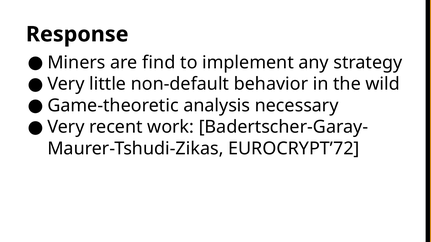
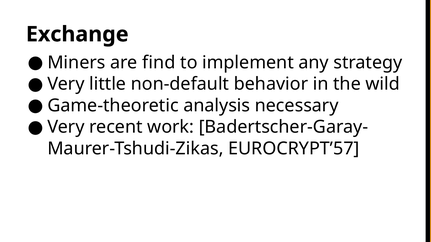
Response: Response -> Exchange (77, 34)
EUROCRYPT’72: EUROCRYPT’72 -> EUROCRYPT’57 (294, 149)
